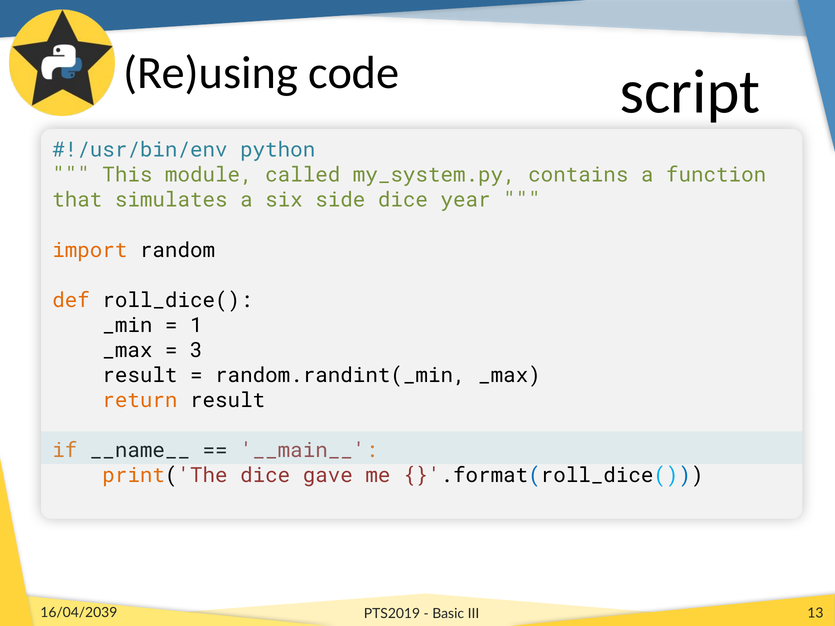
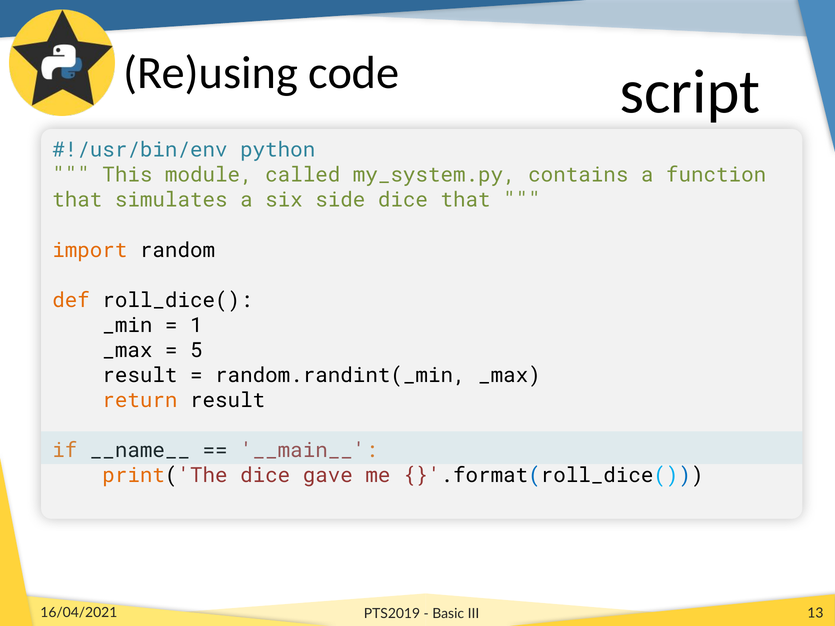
dice year: year -> that (466, 200)
3: 3 -> 5 (196, 350)
16/04/2039: 16/04/2039 -> 16/04/2021 (79, 613)
